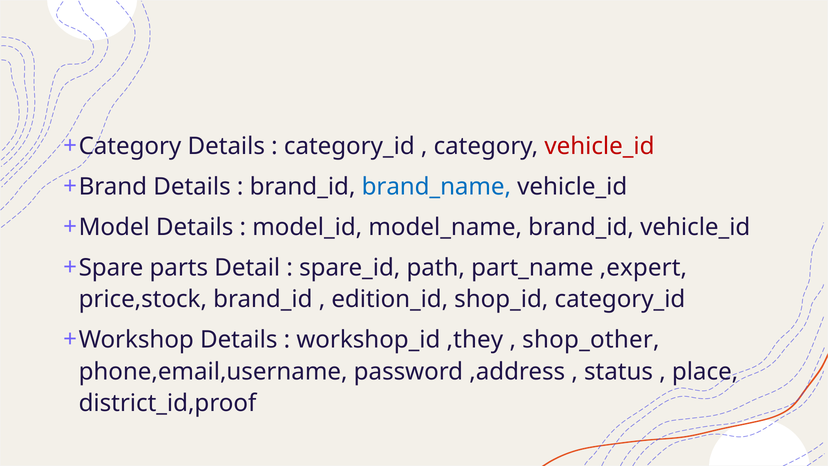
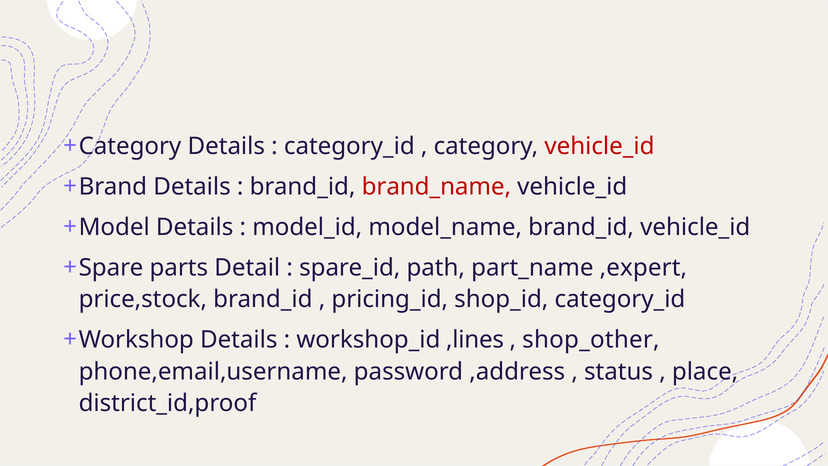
brand_name colour: blue -> red (436, 187)
edition_id: edition_id -> pricing_id (390, 299)
,they: ,they -> ,lines (475, 340)
